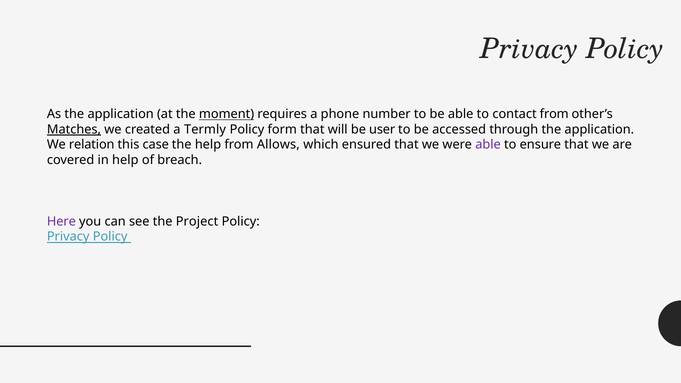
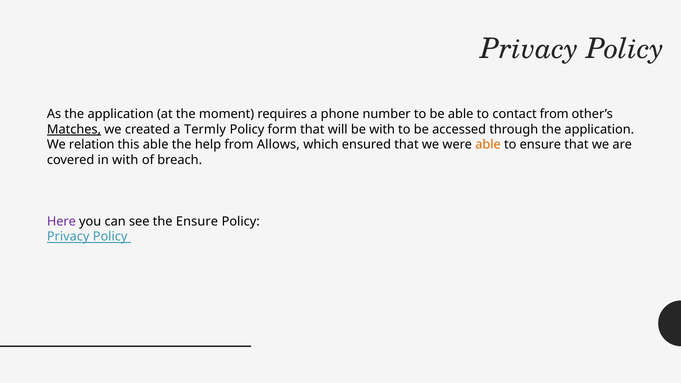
moment underline: present -> none (227, 114)
be user: user -> with (382, 129)
this case: case -> able (156, 145)
able colour: purple -> orange (488, 145)
in help: help -> with (125, 160)
the Project: Project -> Ensure (197, 221)
